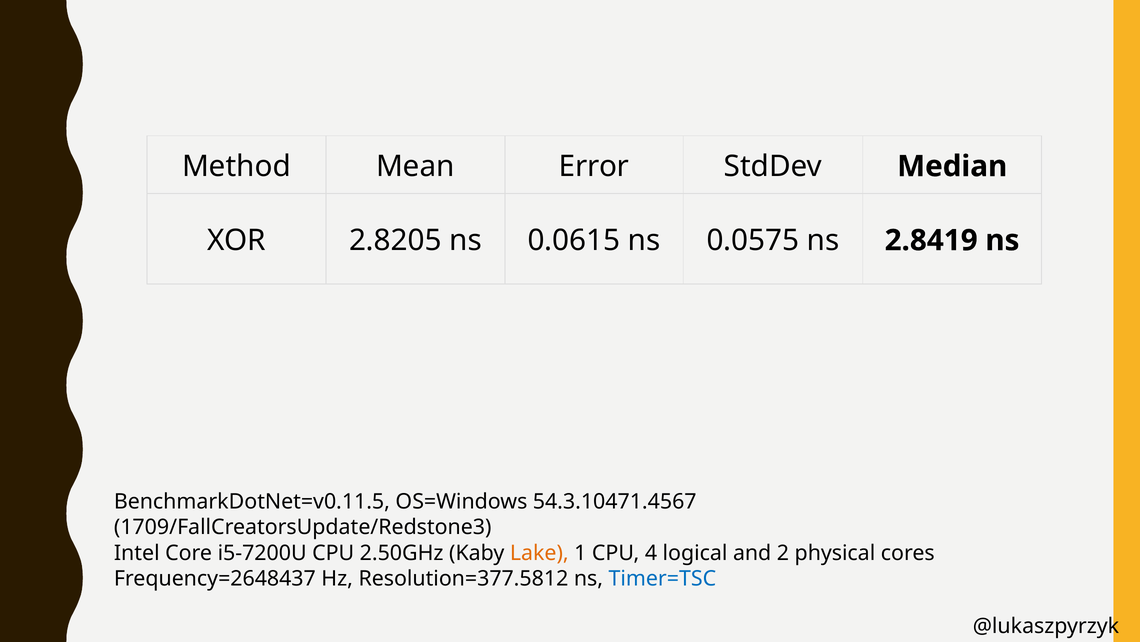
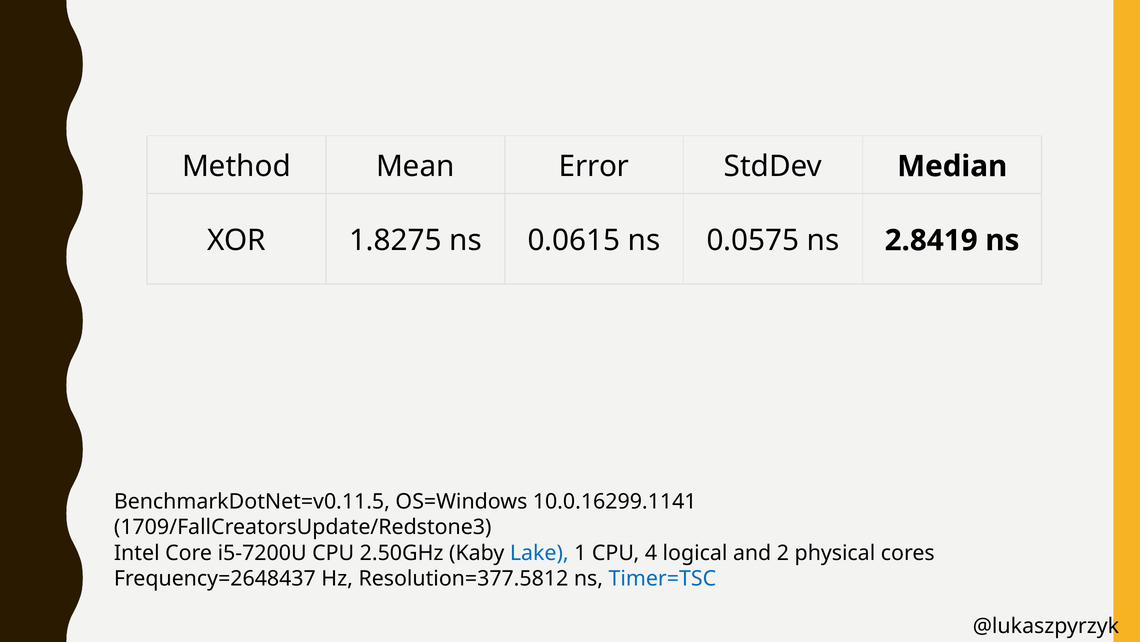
2.8205: 2.8205 -> 1.8275 (395, 240)
54.3.10471.4567: 54.3.10471.4567 -> 10.0.16299.1141 (615, 501)
Lake colour: orange -> blue (539, 552)
